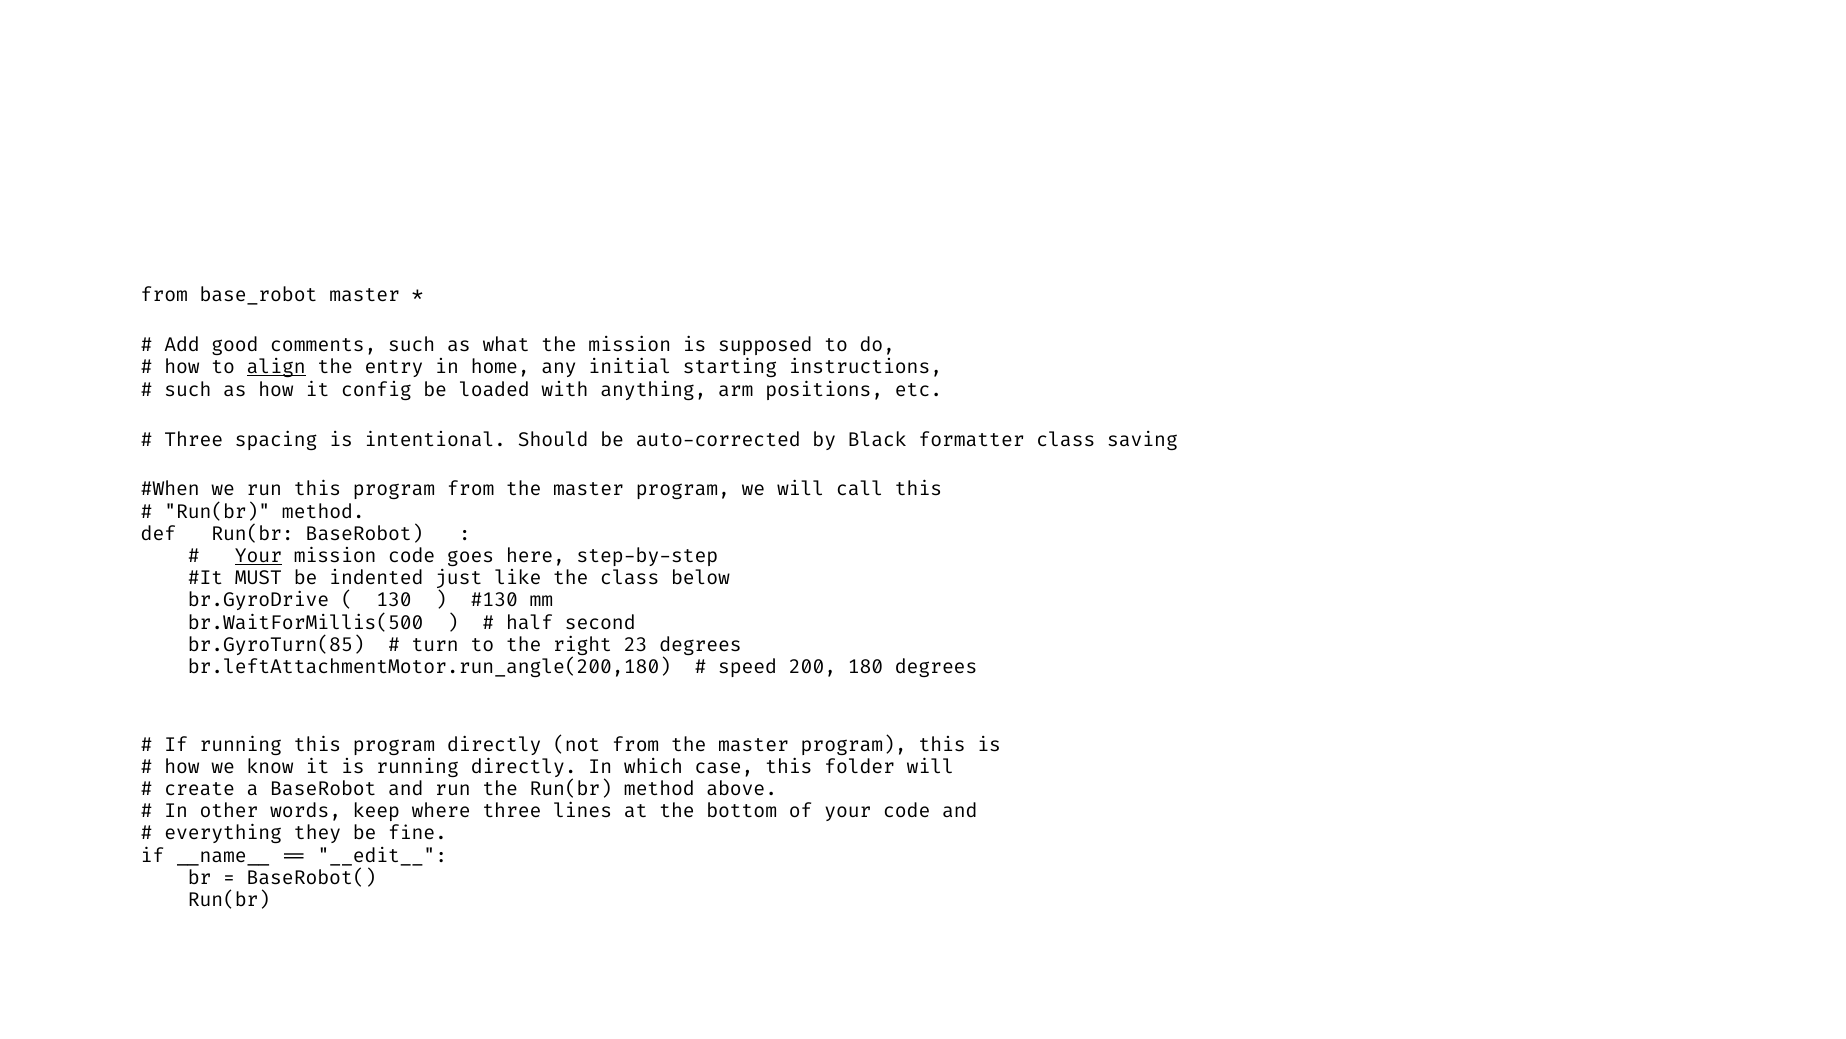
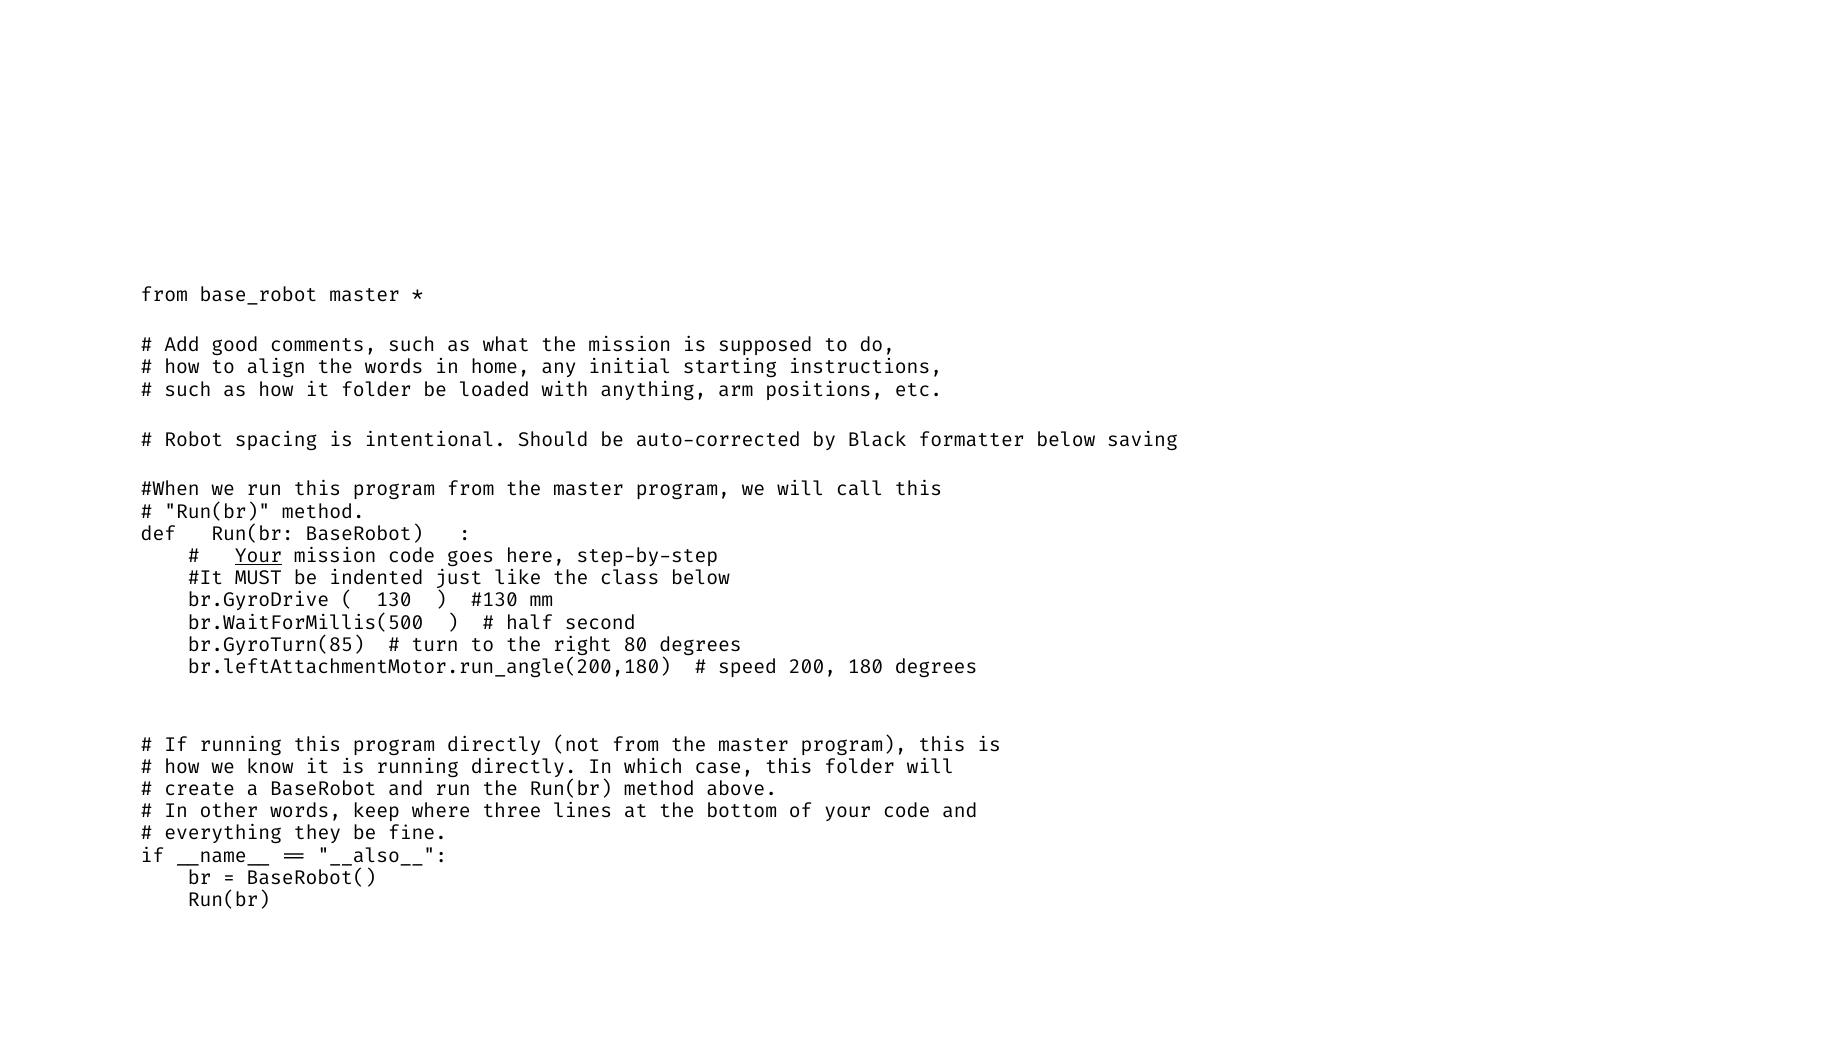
align underline: present -> none (276, 367)
the entry: entry -> words (394, 367)
it config: config -> folder (376, 390)
Three: Three -> Robot (194, 439)
formatter class: class -> below (1066, 439)
23: 23 -> 80 (636, 645)
__edit__: __edit__ -> __also__ (382, 855)
